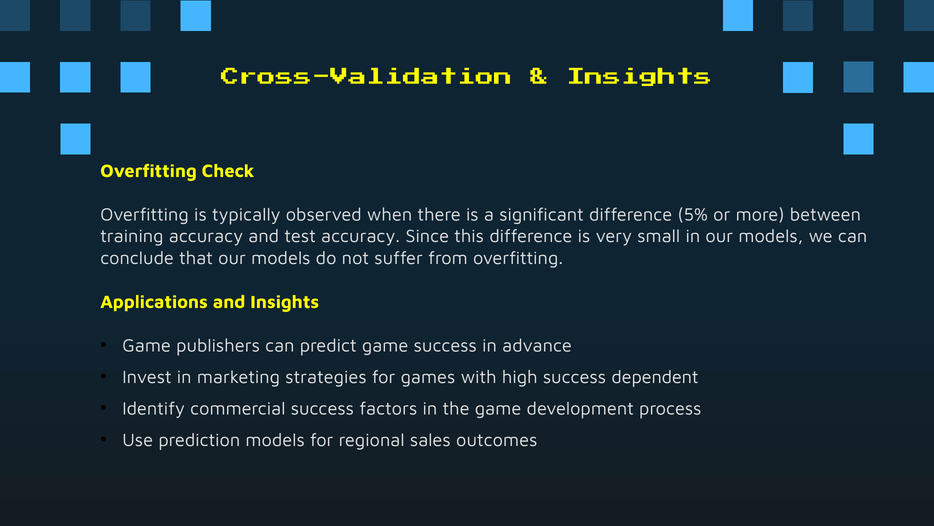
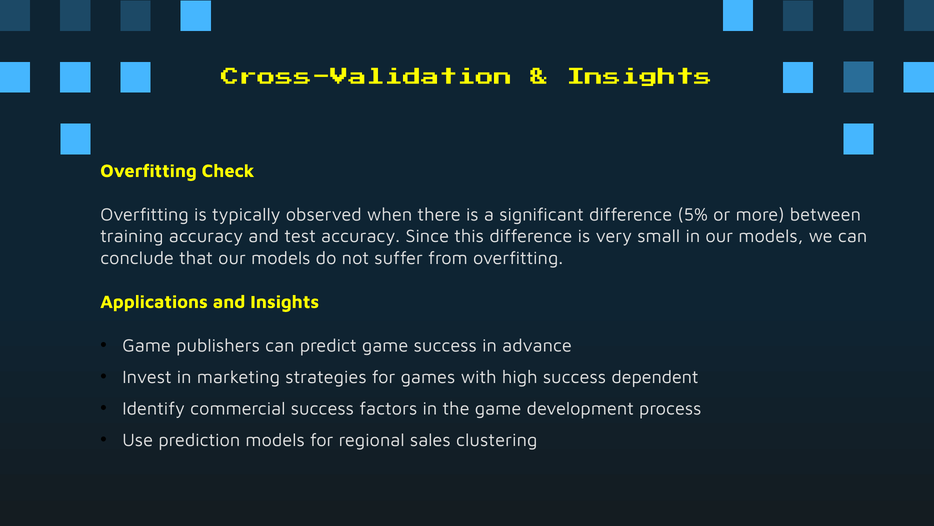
outcomes: outcomes -> clustering (497, 440)
